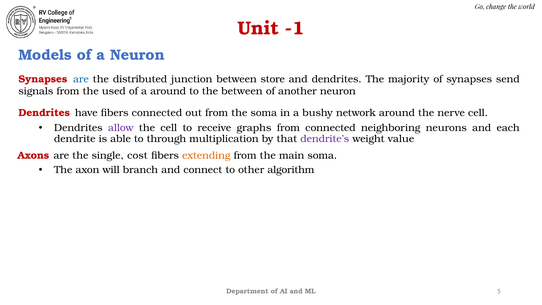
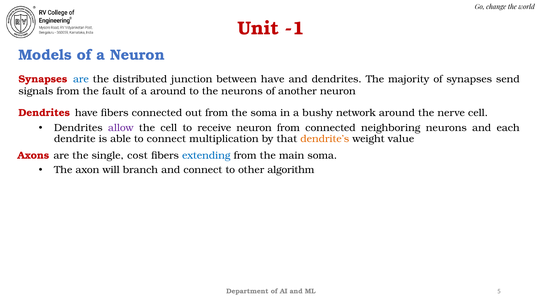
between store: store -> have (273, 79)
used: used -> fault (114, 91)
the between: between -> neurons (242, 91)
receive graphs: graphs -> neuron (254, 128)
to through: through -> connect (166, 139)
dendrite’s colour: purple -> orange (325, 139)
extending colour: orange -> blue (206, 155)
